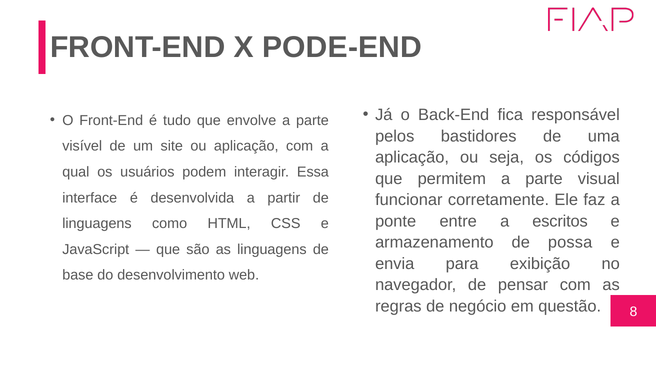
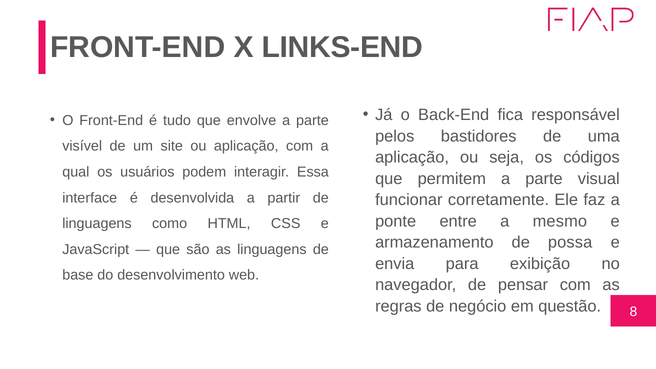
PODE-END: PODE-END -> LINKS-END (342, 47)
escritos: escritos -> mesmo (560, 221)
